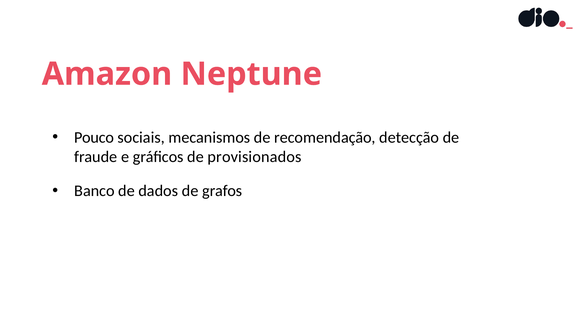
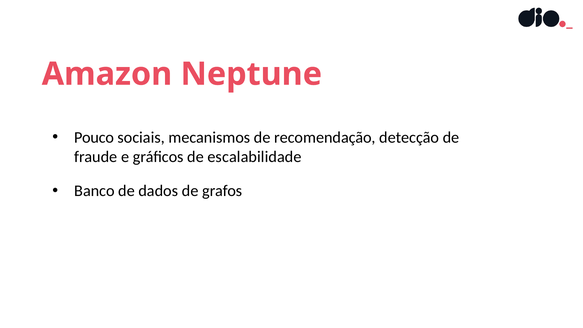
provisionados: provisionados -> escalabilidade (255, 157)
